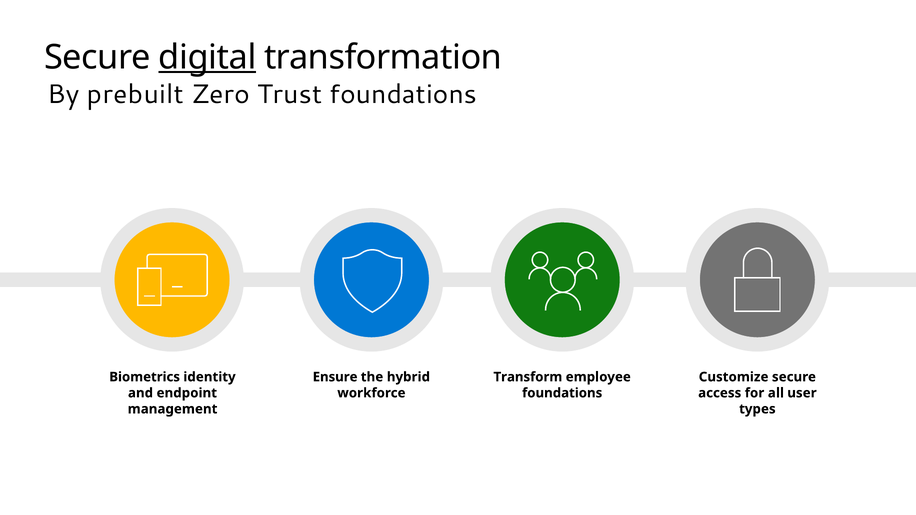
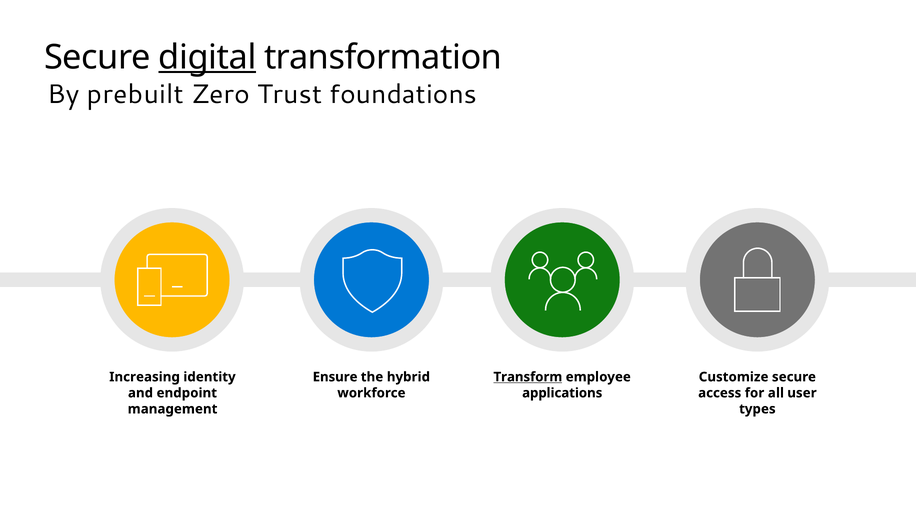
Biometrics: Biometrics -> Increasing (145, 377)
Transform underline: none -> present (528, 377)
foundations: foundations -> applications (562, 393)
